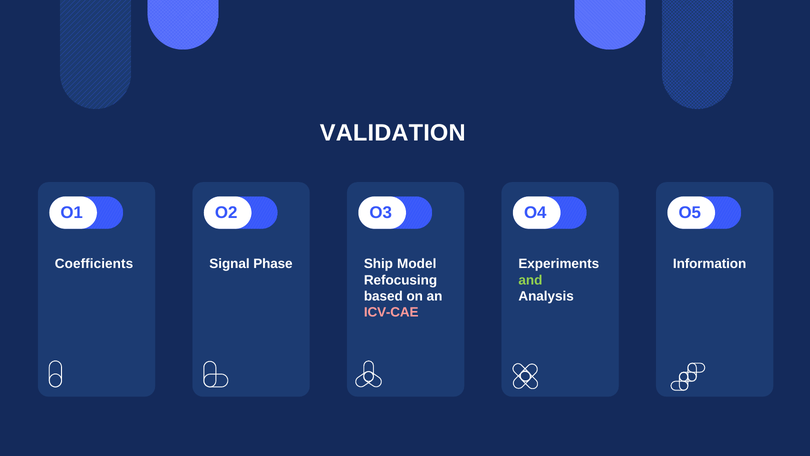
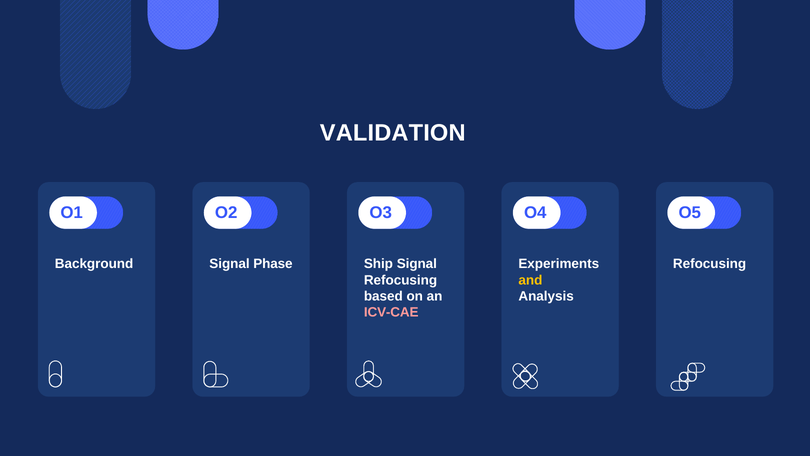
Coefficients: Coefficients -> Background (94, 264)
Ship Model: Model -> Signal (417, 264)
Information: Information -> Refocusing (710, 264)
and colour: light green -> yellow (530, 280)
